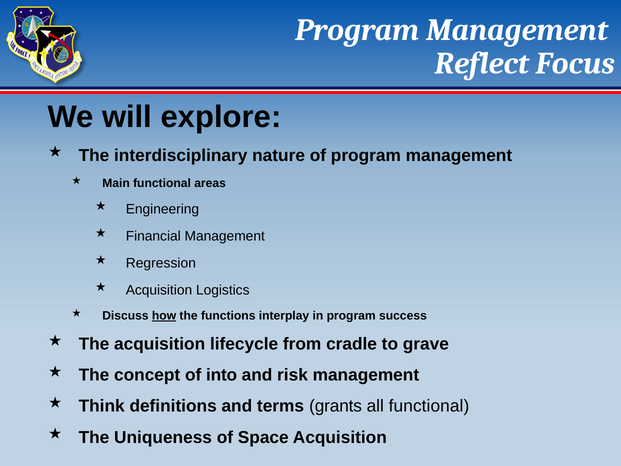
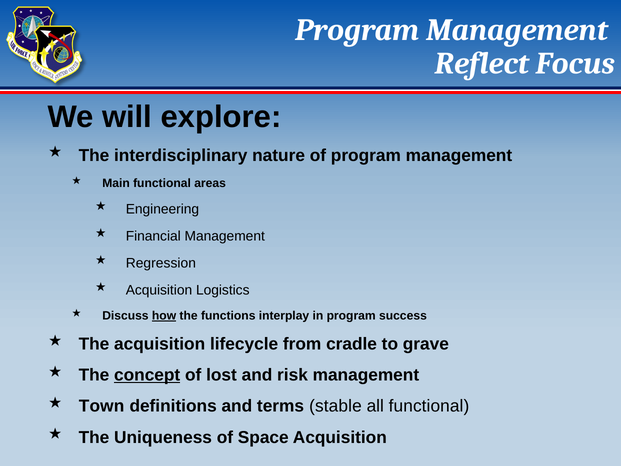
concept underline: none -> present (147, 375)
into: into -> lost (221, 375)
Think: Think -> Town (102, 406)
grants: grants -> stable (335, 406)
